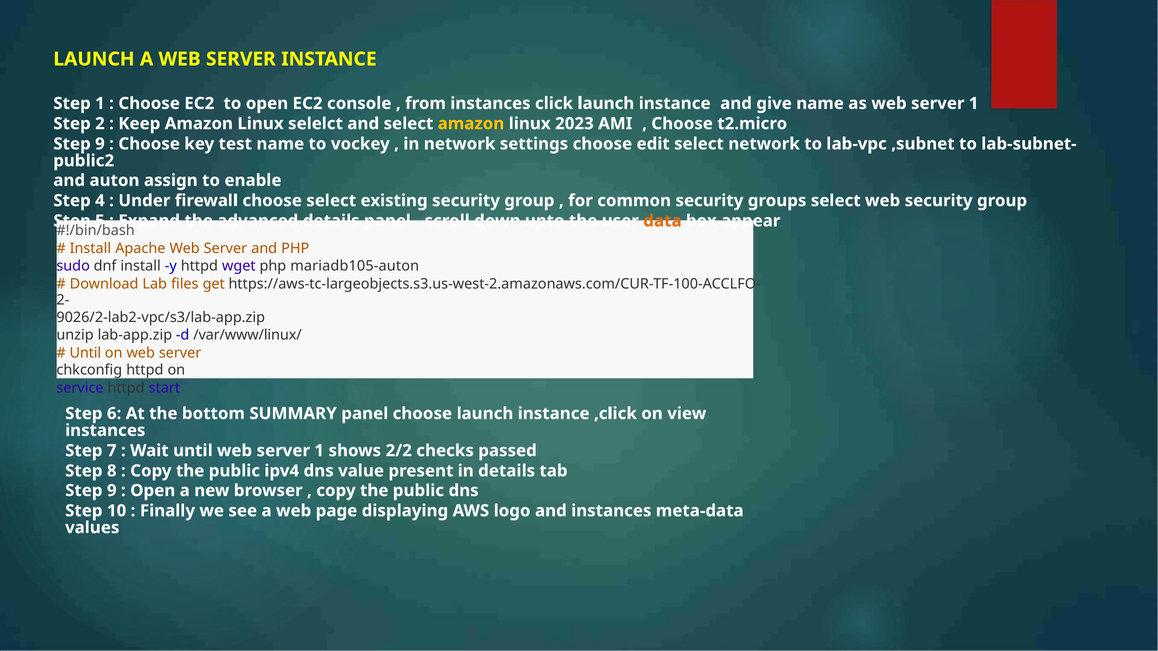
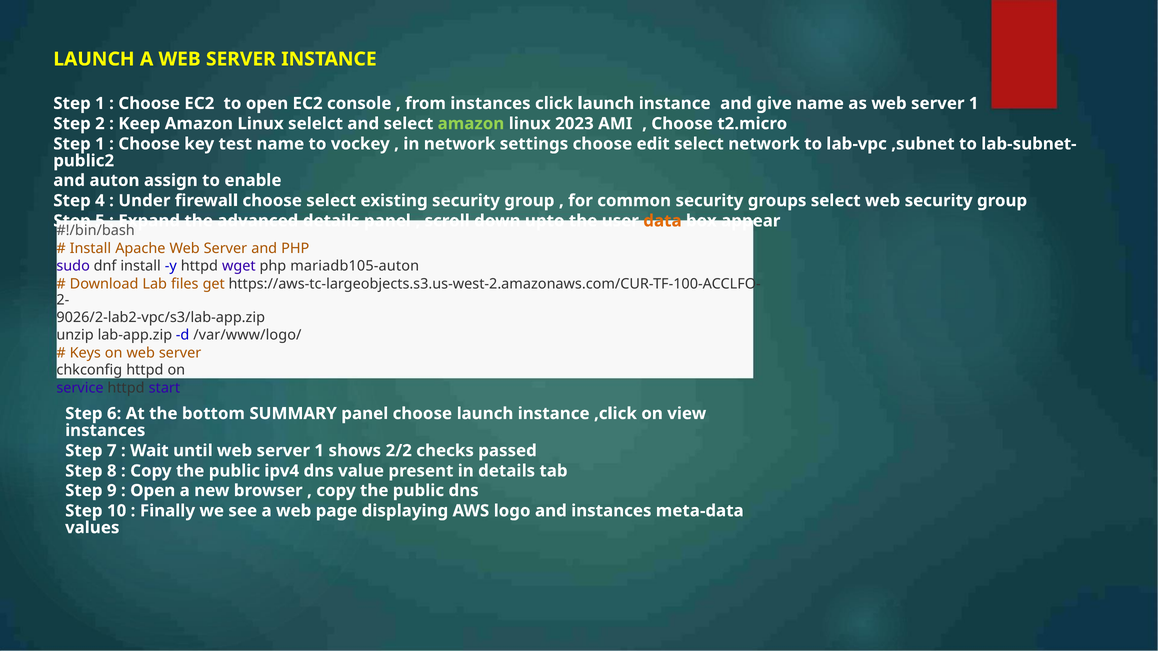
amazon colour: yellow -> light green (471, 124)
9: 9 -> 1 (100, 144)
/var/www/linux/: /var/www/linux/ -> /var/www/logo/ (247, 335)
Until: Until -> Keys (85, 353)
